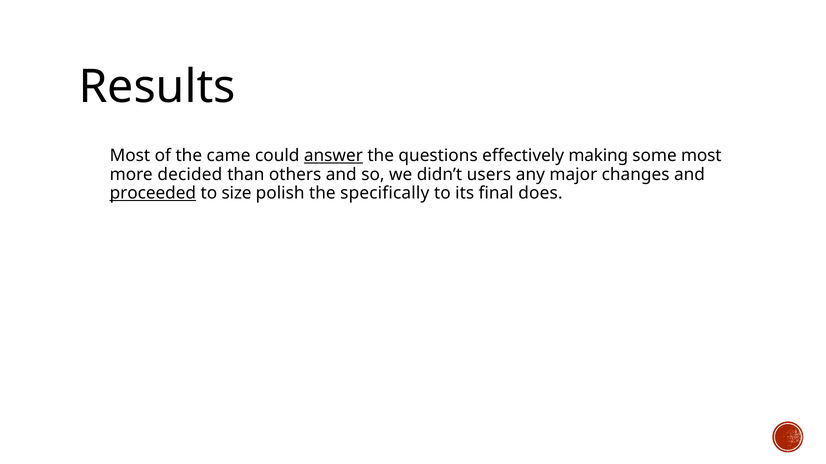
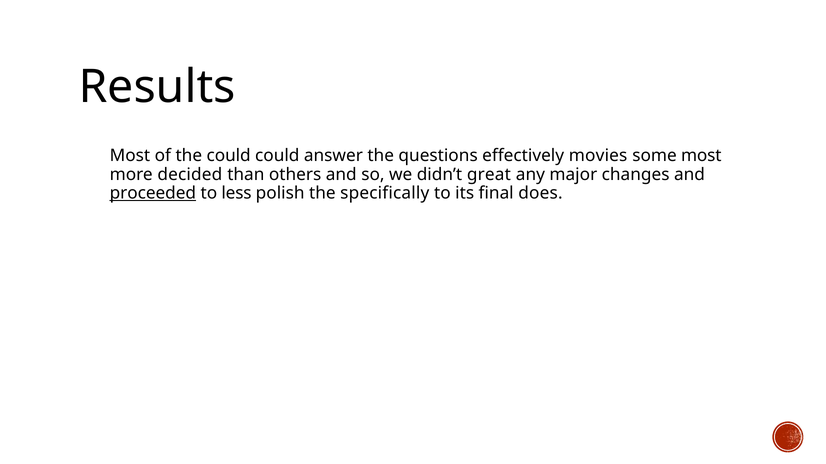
the came: came -> could (229, 156)
answer underline: present -> none (333, 156)
making: making -> movies (598, 156)
users: users -> great (489, 175)
size: size -> less (237, 193)
